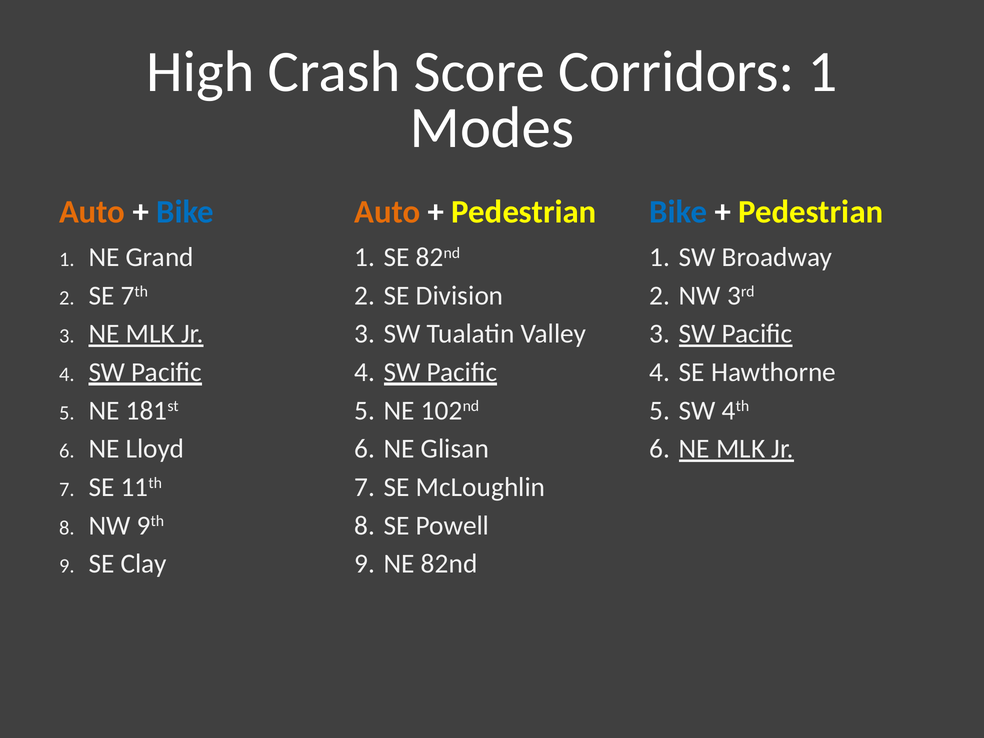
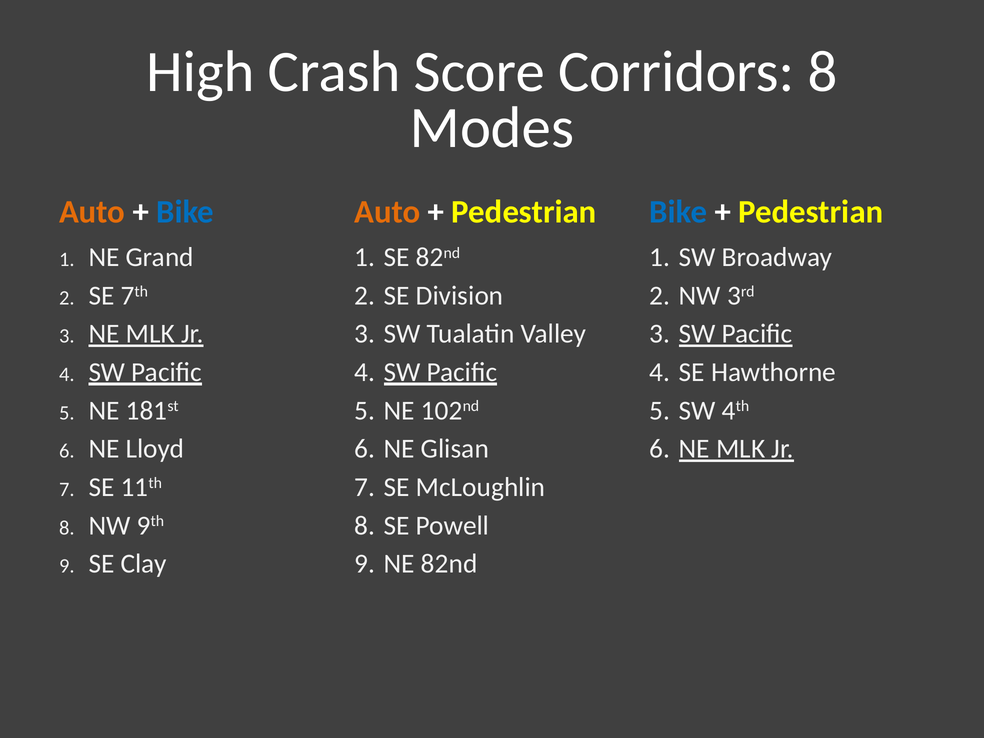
Corridors 1: 1 -> 8 (823, 72)
